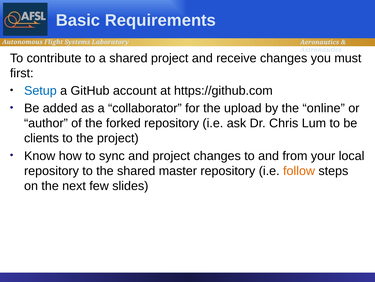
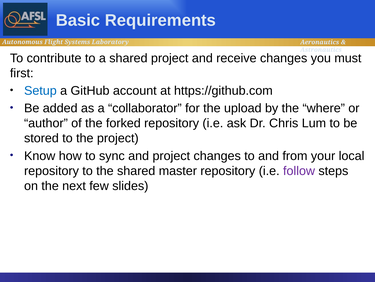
online: online -> where (324, 108)
clients: clients -> stored (41, 138)
follow colour: orange -> purple (299, 170)
